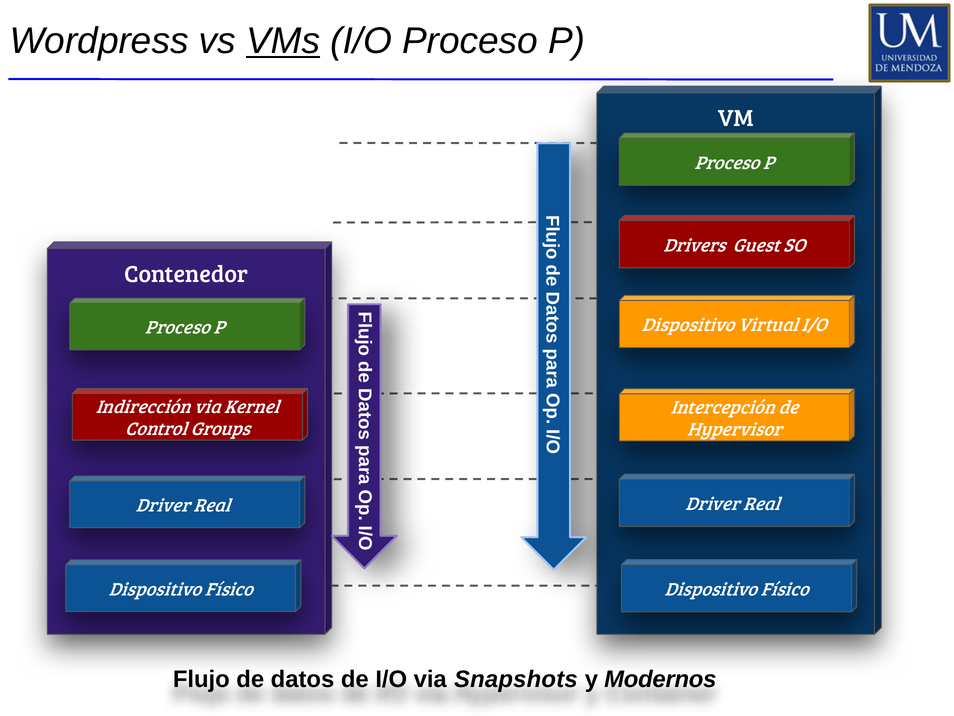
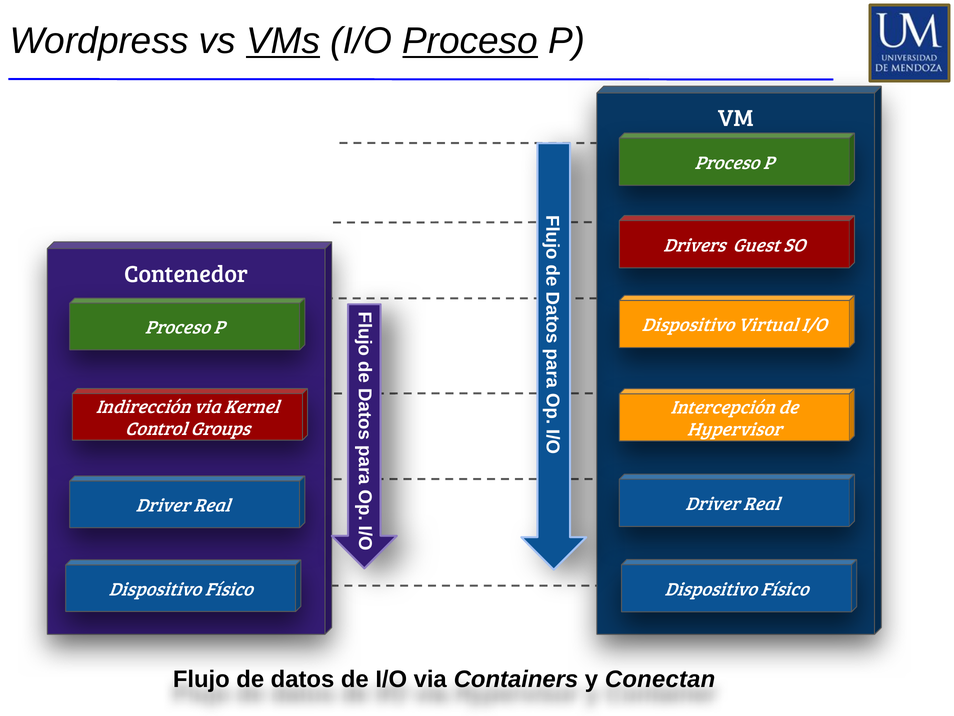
Proceso underline: none -> present (470, 41)
Snapshots: Snapshots -> Containers (516, 679)
Modernos: Modernos -> Conectan (660, 679)
